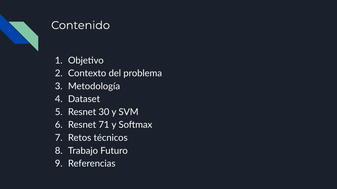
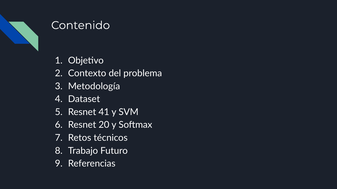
30: 30 -> 41 (104, 112)
71: 71 -> 20 (104, 125)
